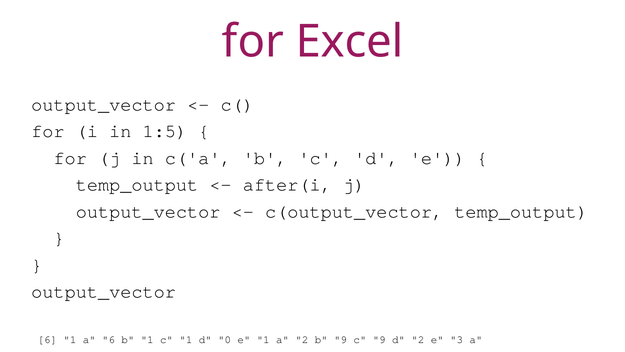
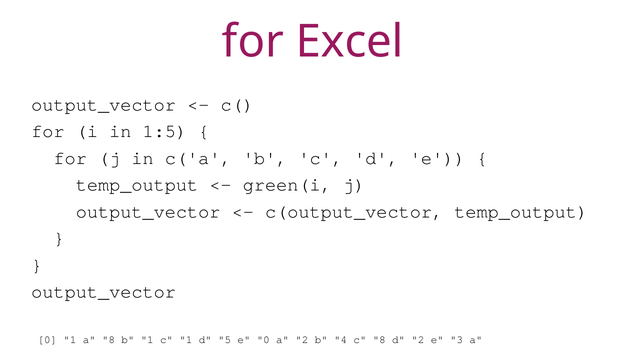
after(i: after(i -> green(i (287, 184)
6: 6 -> 0 (47, 339)
a 6: 6 -> 8 (109, 339)
1 d 0: 0 -> 5 (225, 339)
e 1: 1 -> 0 (263, 339)
2 b 9: 9 -> 4 (341, 339)
c 9: 9 -> 8 (379, 339)
